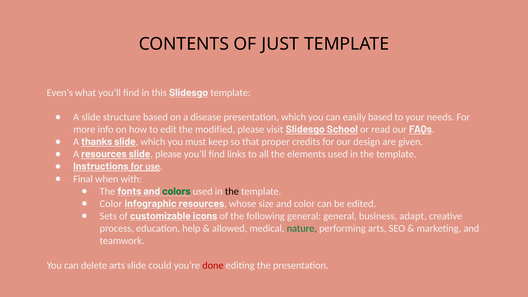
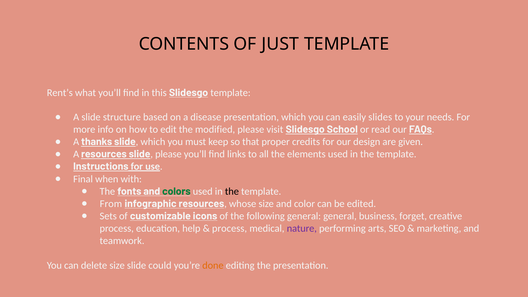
Even’s: Even’s -> Rent’s (60, 93)
easily based: based -> slides (380, 117)
Color: Color -> From (111, 204)
adapt: adapt -> forget (413, 216)
allowed: allowed -> process (230, 228)
nature colour: green -> purple (302, 228)
delete arts: arts -> size (117, 265)
done colour: red -> orange (213, 265)
